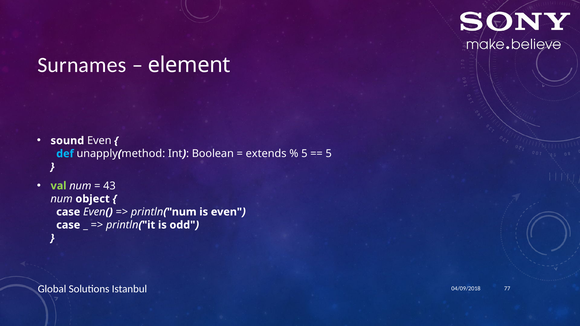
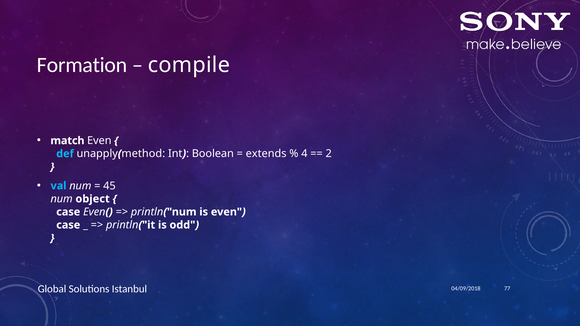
Surnames: Surnames -> Formation (82, 65)
element: element -> compile (189, 65)
sound: sound -> match (67, 141)
5: 5 -> 4 (304, 154)
5: 5 -> 2 (329, 154)
val colour: light green -> light blue (59, 186)
43: 43 -> 45 (109, 186)
